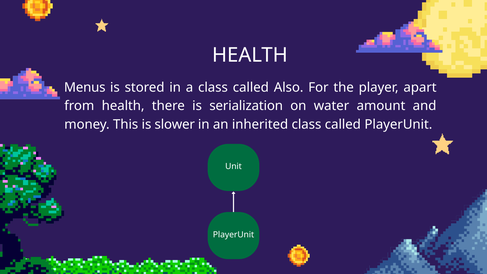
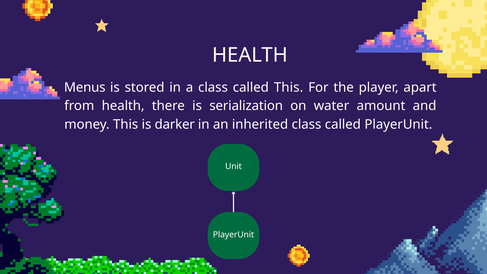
called Also: Also -> This (289, 87)
slower: slower -> darker (175, 124)
